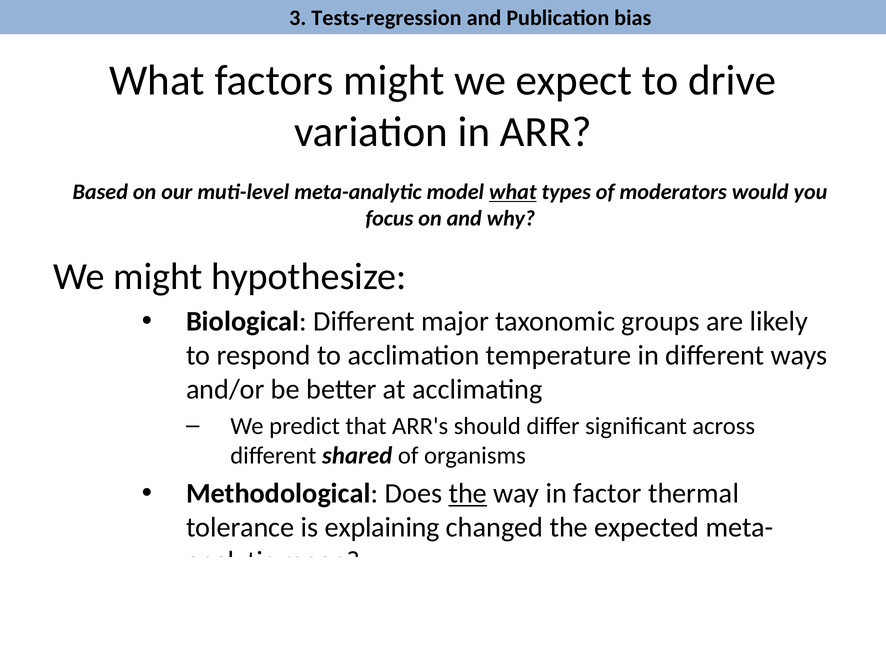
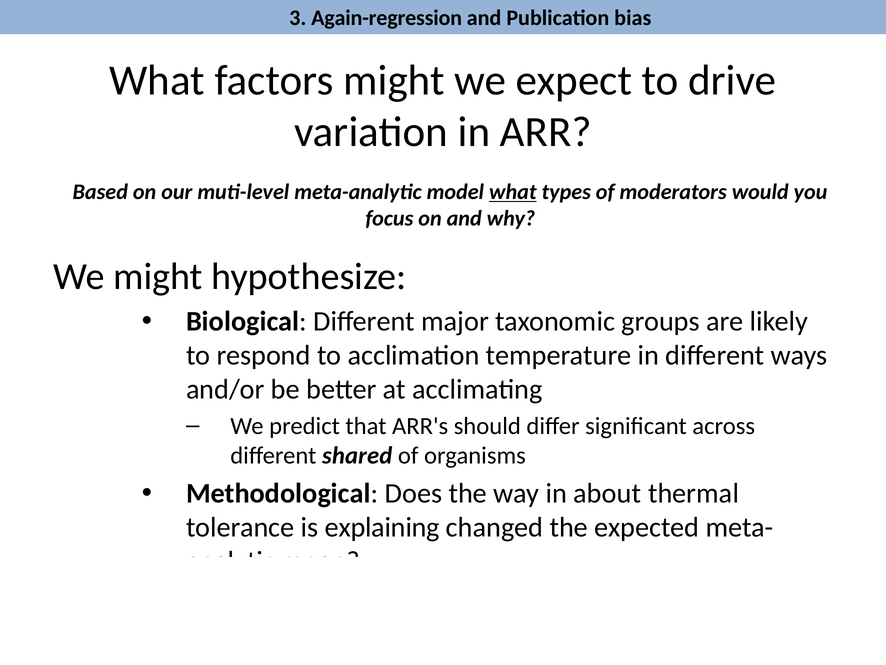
Tests-regression: Tests-regression -> Again-regression (387, 18)
the underline: present -> none (468, 493)
factor: factor -> about (607, 493)
